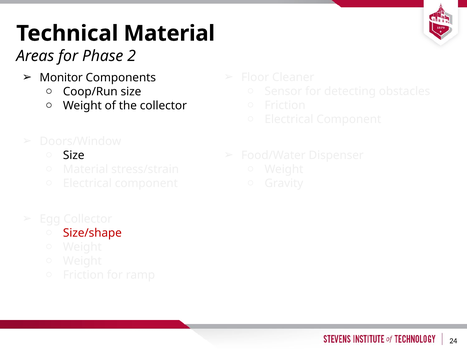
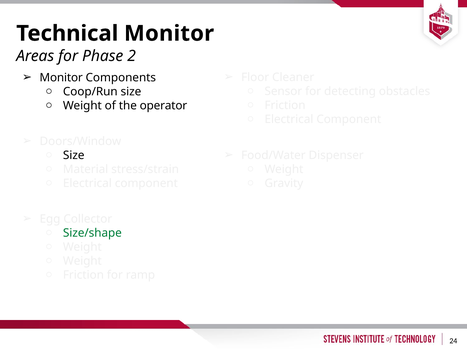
Technical Material: Material -> Monitor (169, 33)
the collector: collector -> operator (163, 106)
Size/shape colour: red -> green (92, 233)
